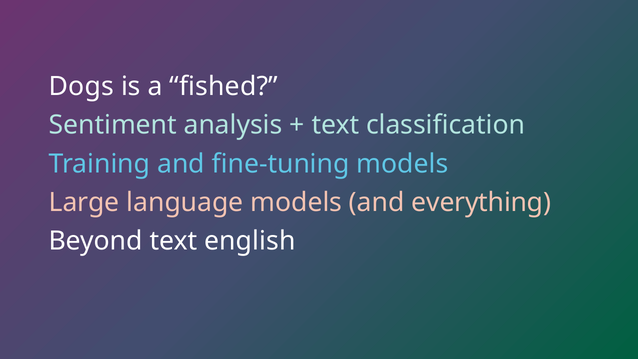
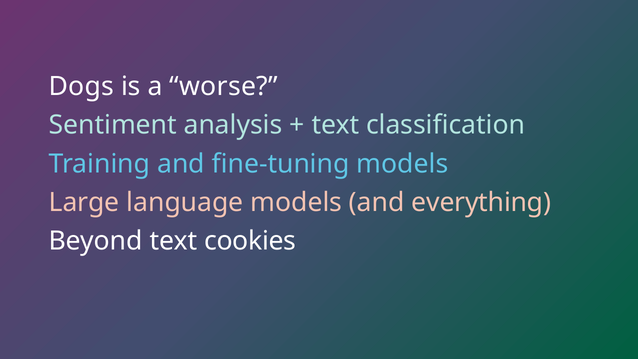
fished: fished -> worse (224, 87)
english: english -> cookies (250, 241)
